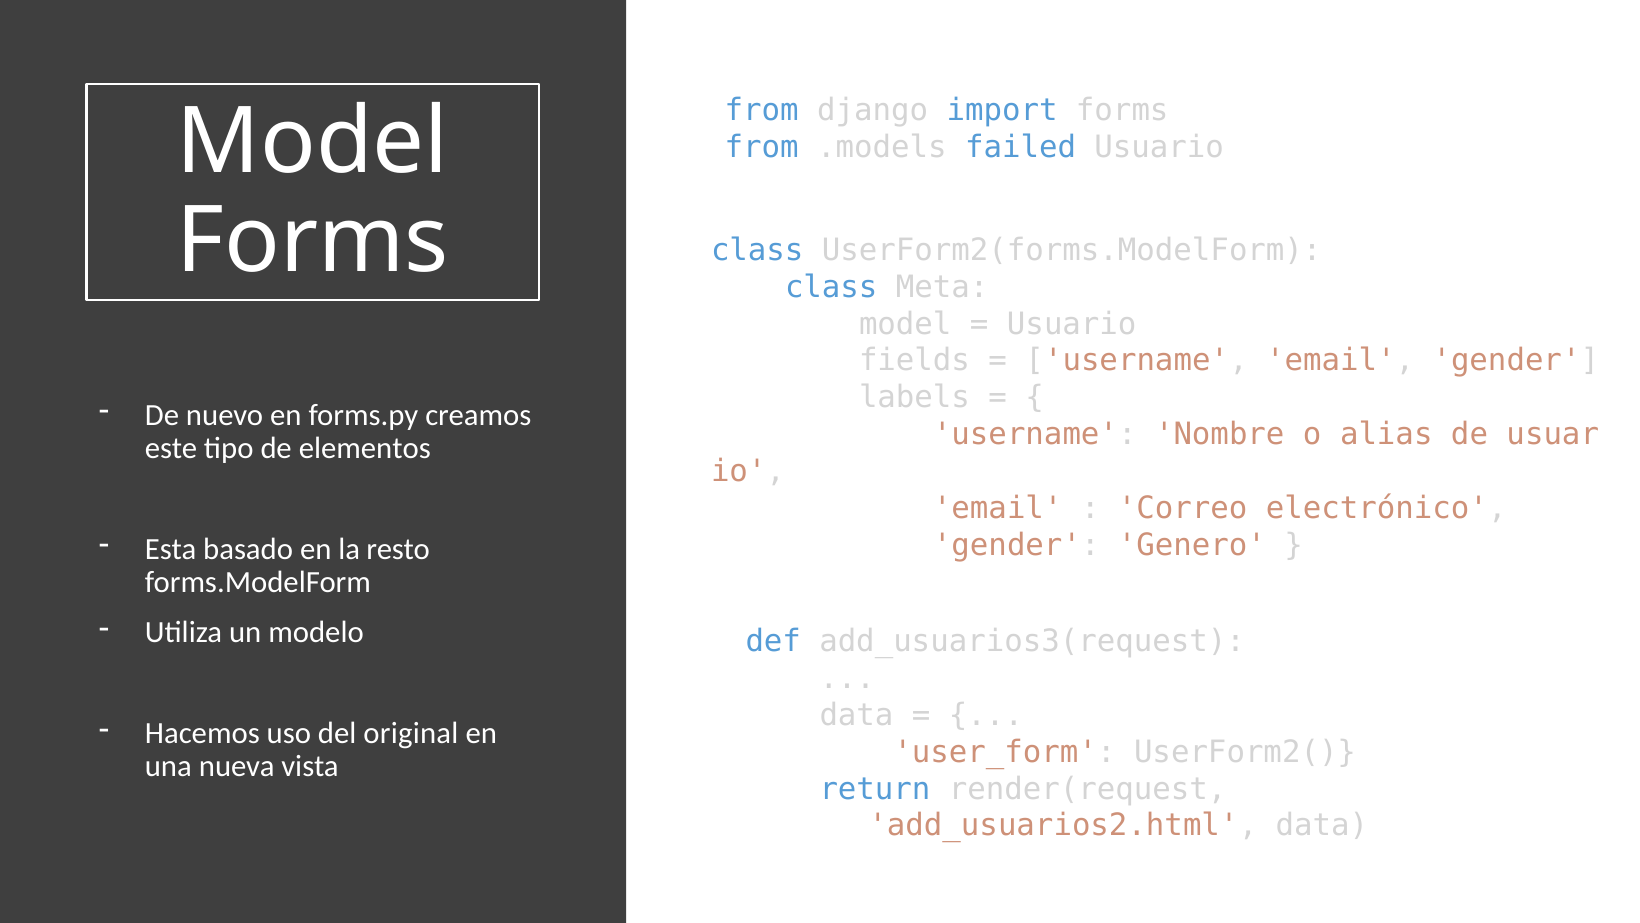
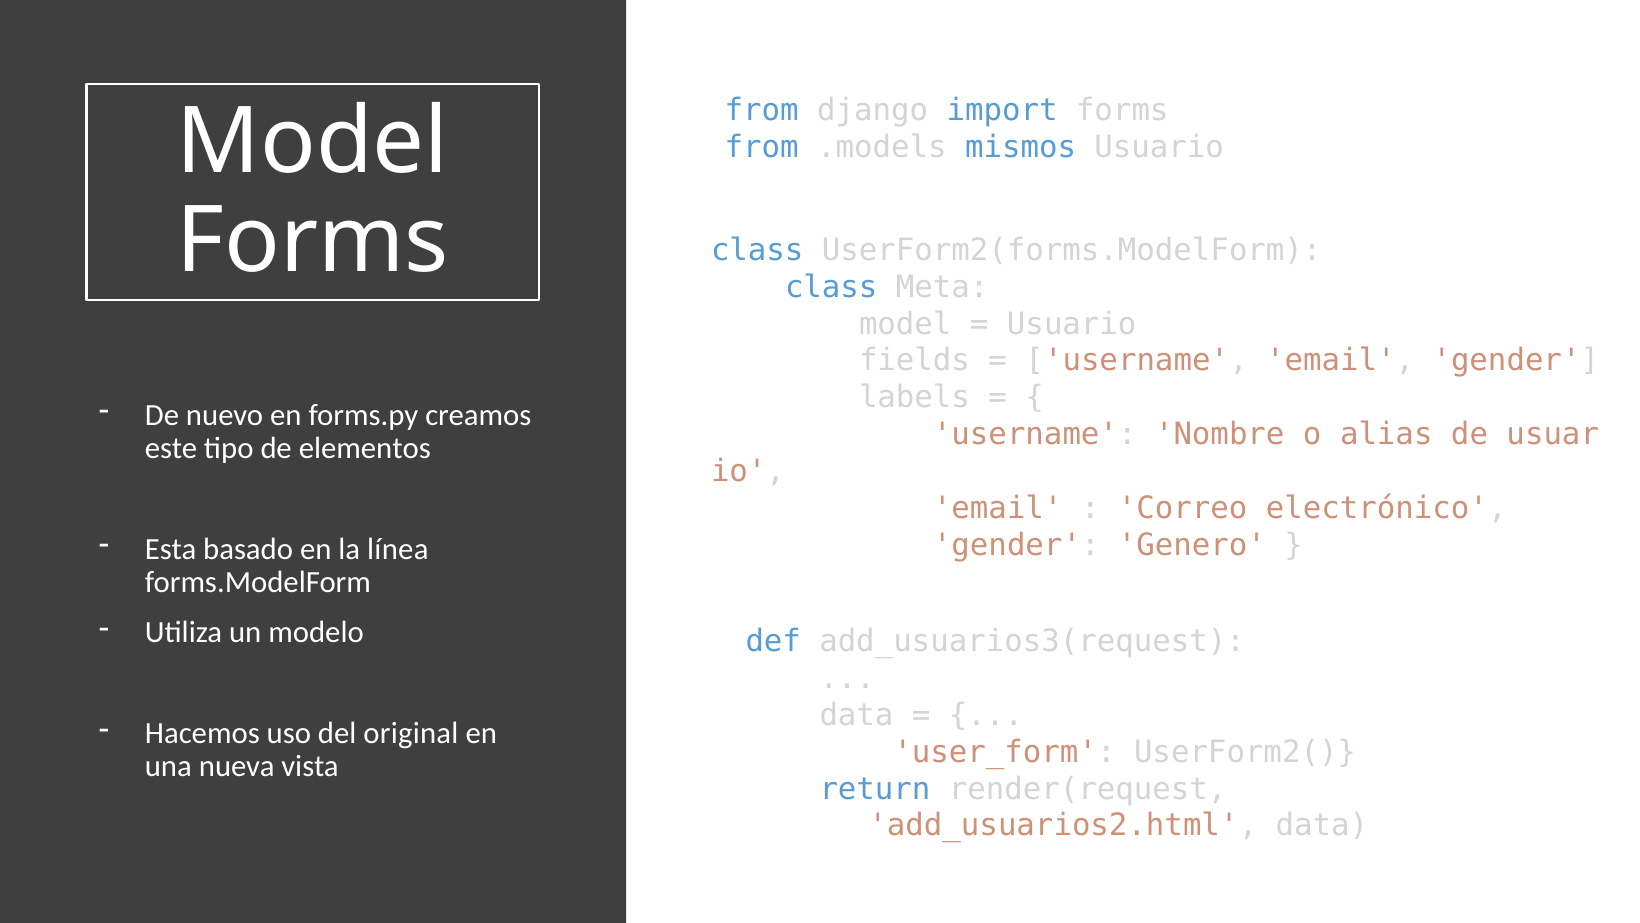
failed: failed -> mismos (1021, 147)
resto: resto -> línea (398, 549)
